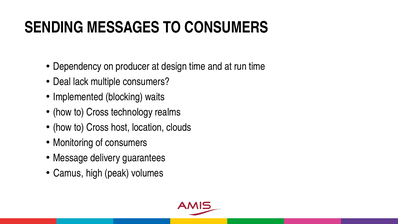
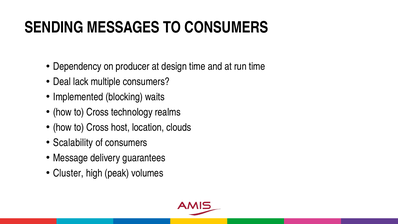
Monitoring: Monitoring -> Scalability (73, 143)
Camus: Camus -> Cluster (68, 173)
